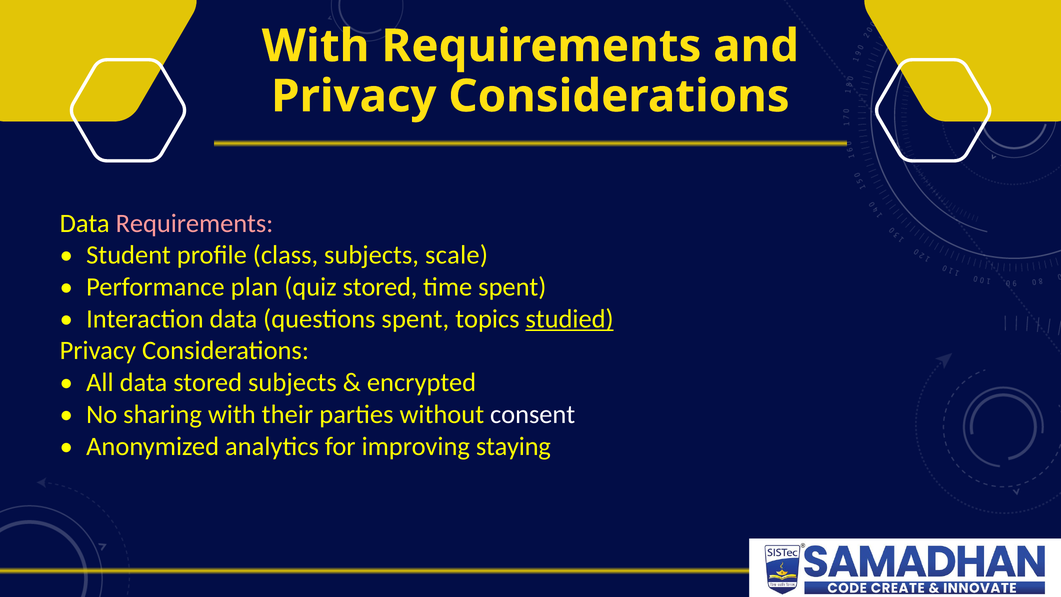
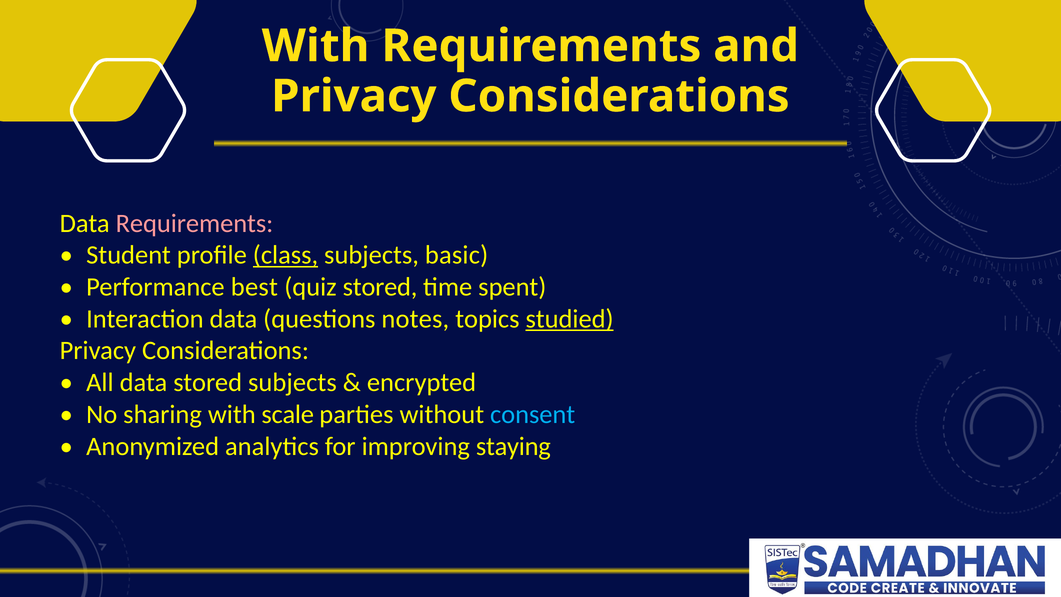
class underline: none -> present (286, 255)
scale: scale -> basic (457, 255)
plan: plan -> best (254, 287)
questions spent: spent -> notes (415, 319)
their: their -> scale (288, 414)
consent colour: white -> light blue (533, 414)
